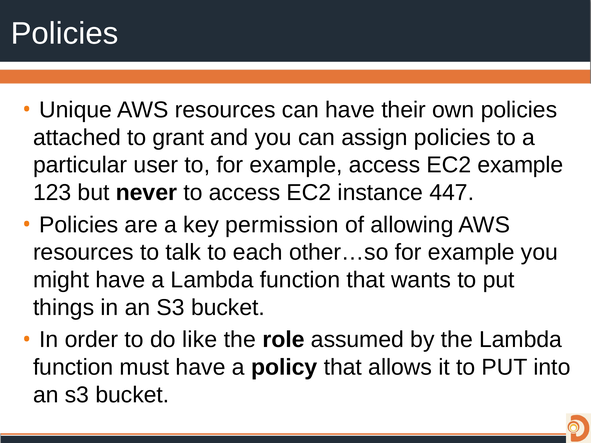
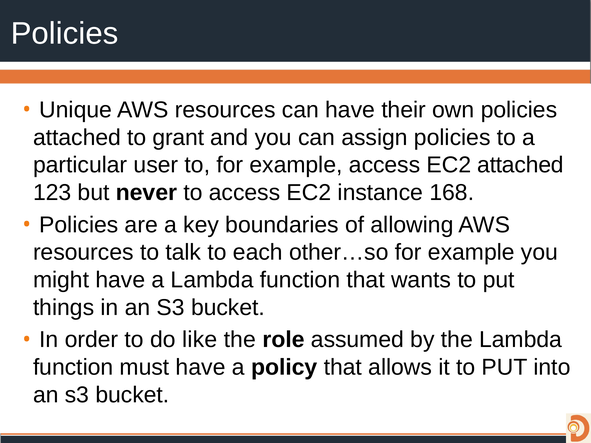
EC2 example: example -> attached (520, 165)
447: 447 -> 168 (452, 193)
permission: permission -> boundaries (282, 225)
